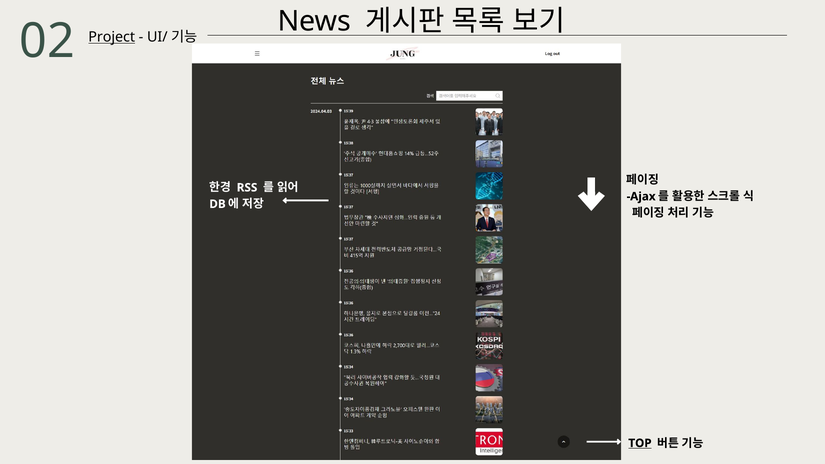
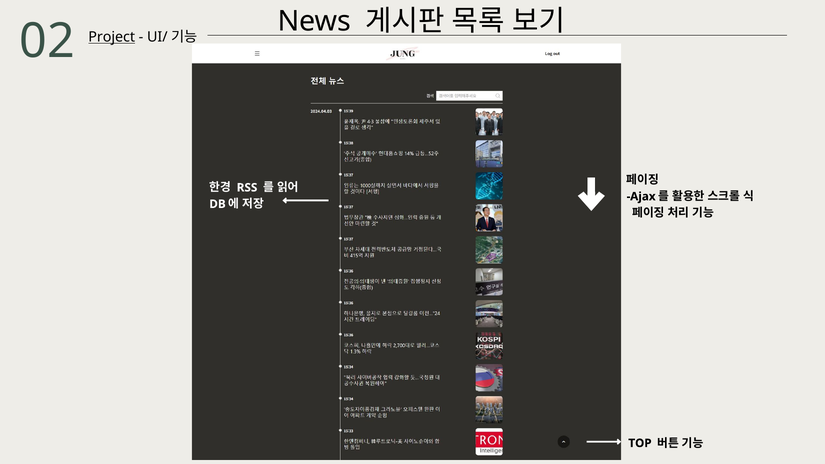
TOP underline: present -> none (640, 443)
